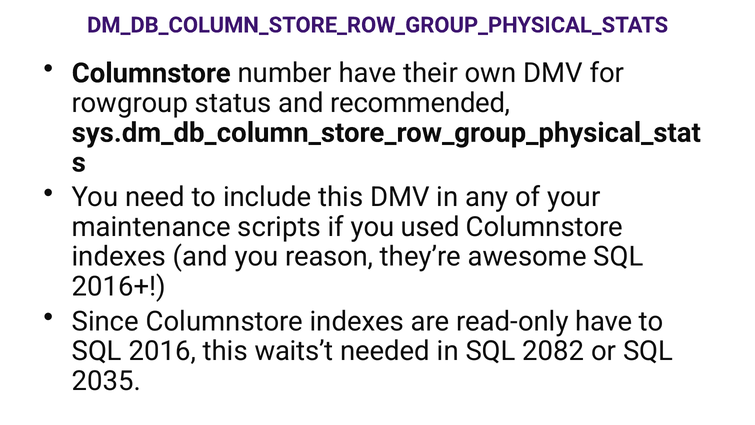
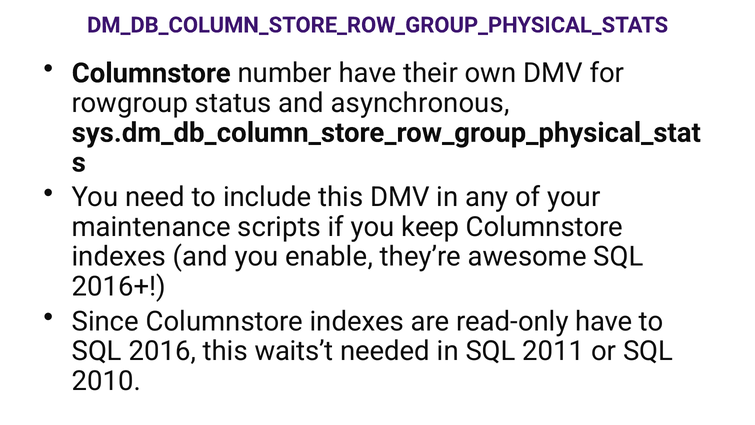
recommended: recommended -> asynchronous (420, 103)
used: used -> keep (430, 227)
reason: reason -> enable (329, 257)
2082: 2082 -> 2011 (553, 351)
2035: 2035 -> 2010 (106, 381)
